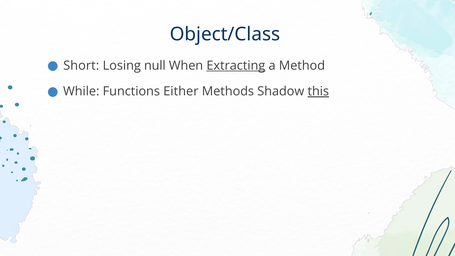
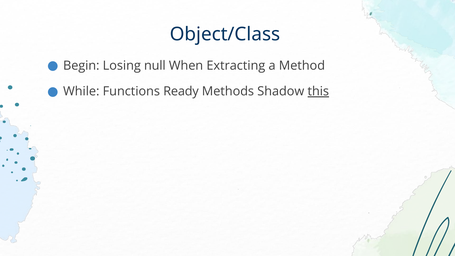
Short: Short -> Begin (81, 66)
Extracting underline: present -> none (236, 66)
Either: Either -> Ready (181, 91)
